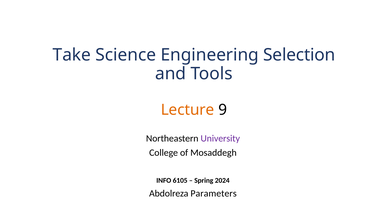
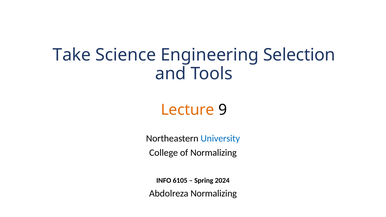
University colour: purple -> blue (220, 138)
of Mosaddegh: Mosaddegh -> Normalizing (214, 153)
Abdolreza Parameters: Parameters -> Normalizing (214, 194)
